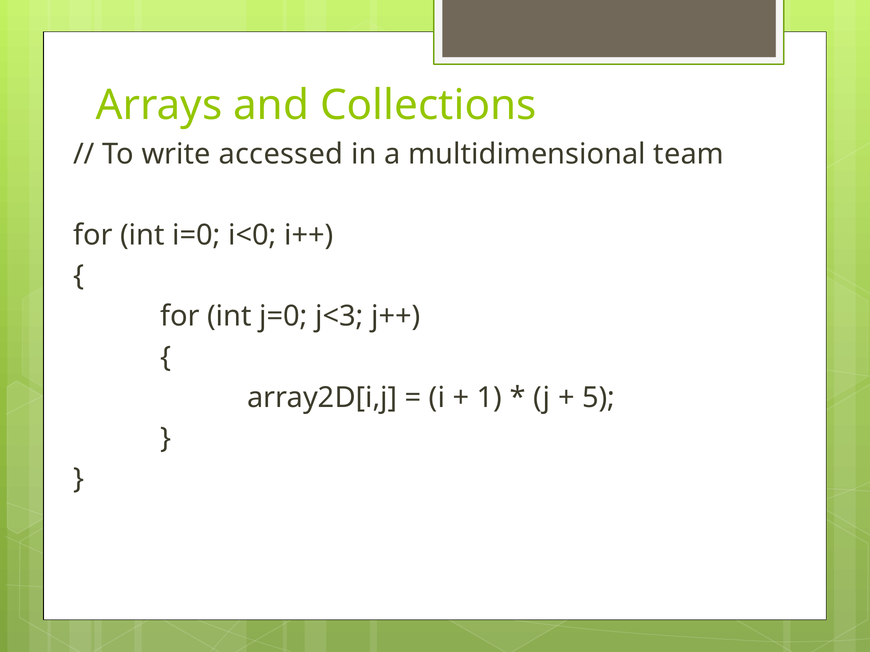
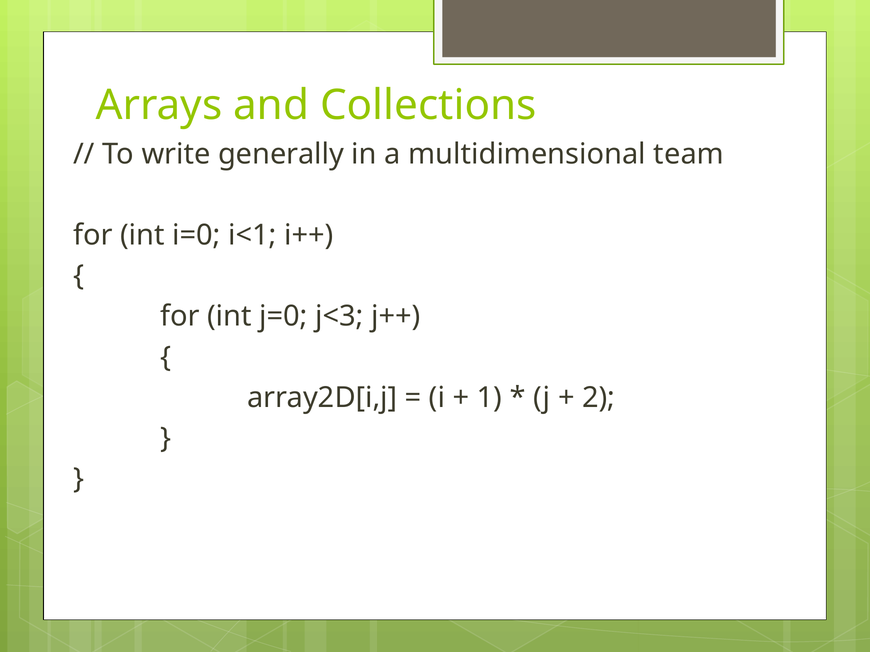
accessed: accessed -> generally (281, 154)
i<0: i<0 -> i<1 (252, 235)
5: 5 -> 2 (599, 398)
